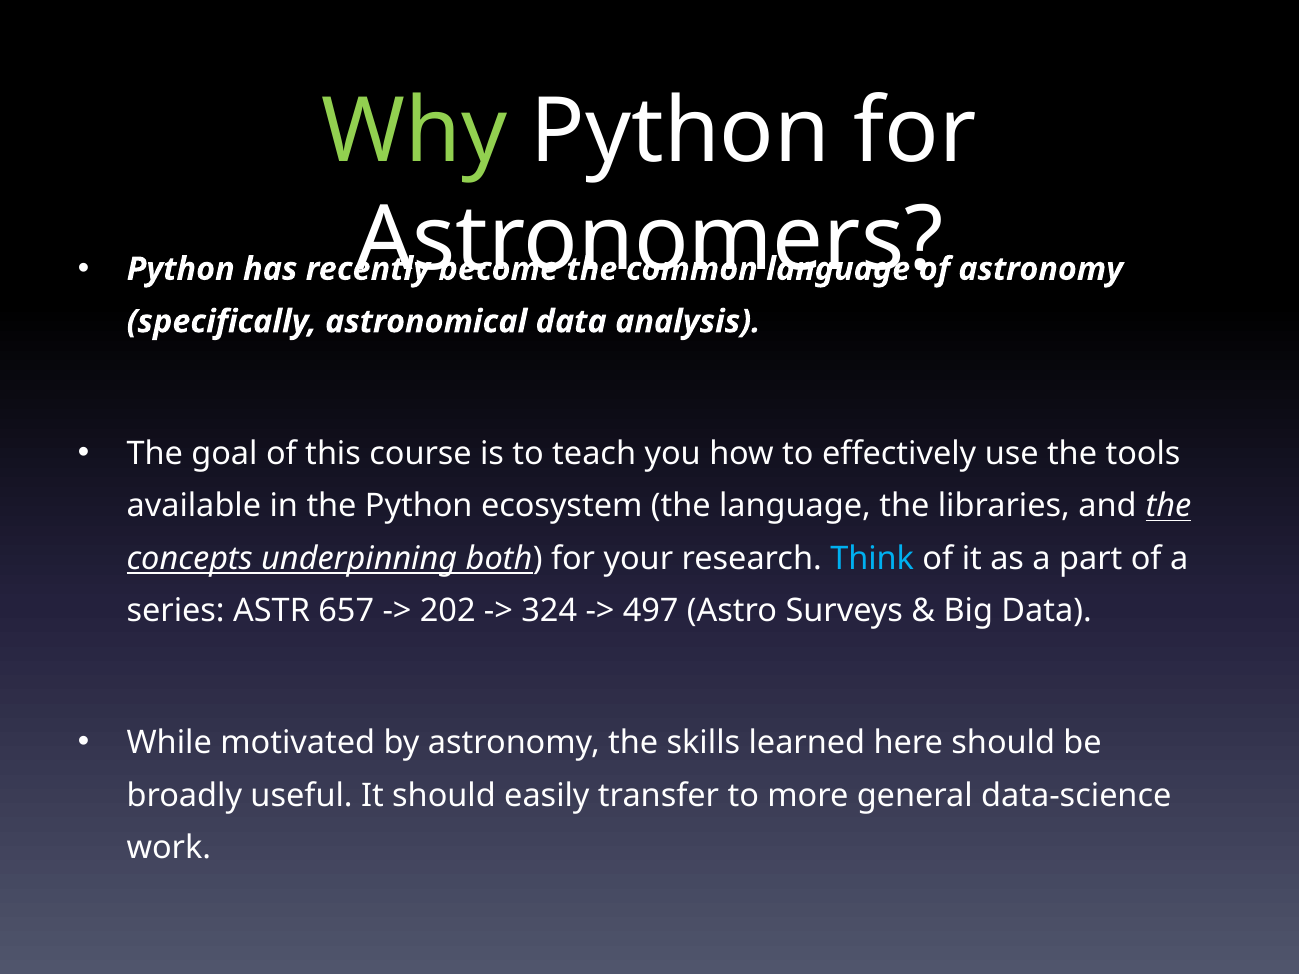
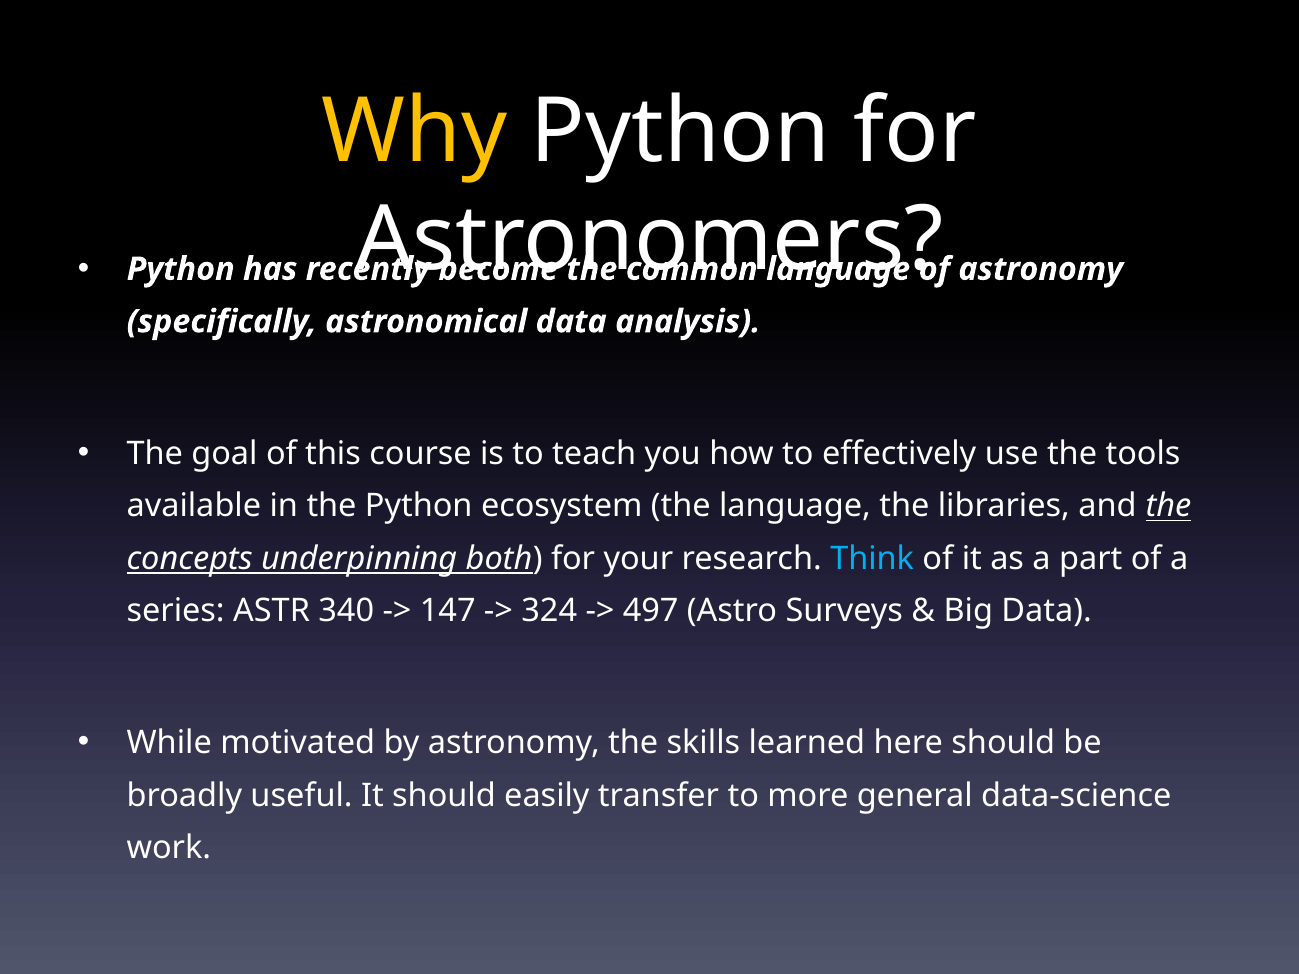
Why colour: light green -> yellow (415, 132)
657: 657 -> 340 (346, 611)
202: 202 -> 147 (448, 611)
